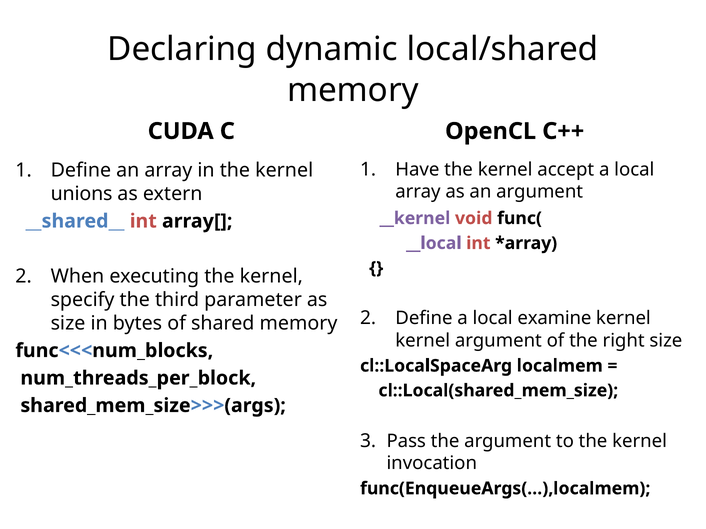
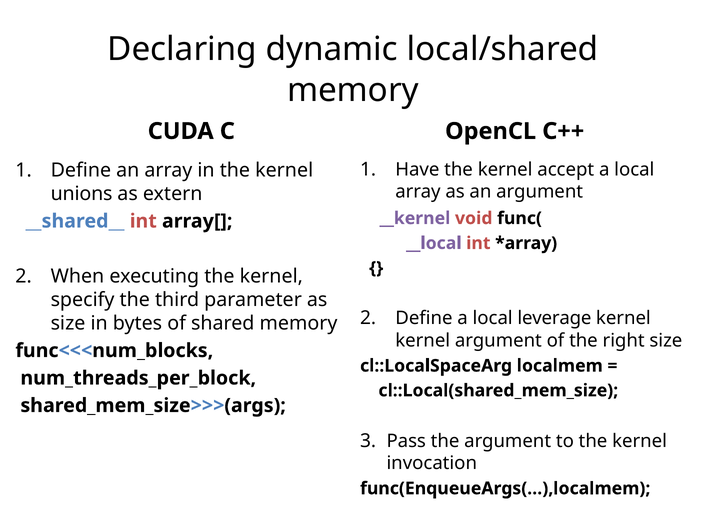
examine: examine -> leverage (554, 319)
